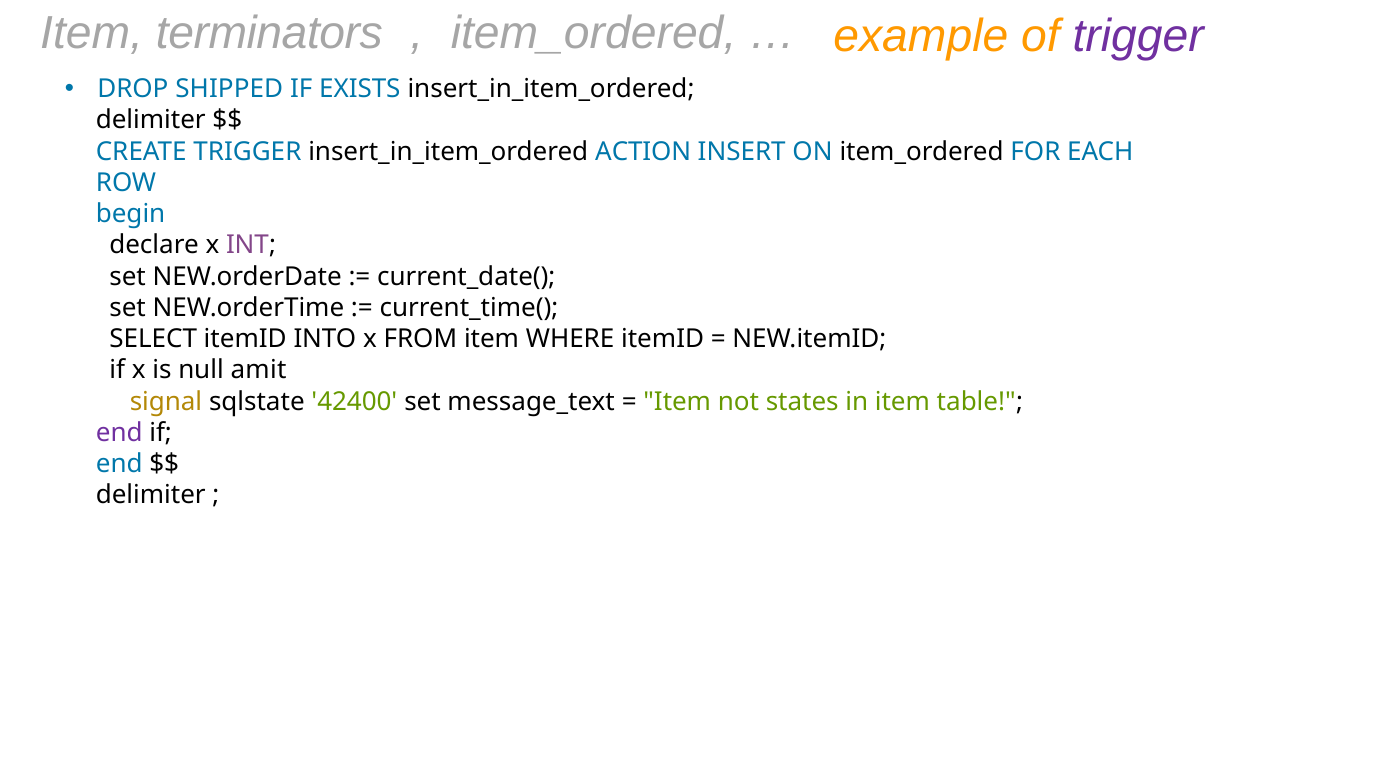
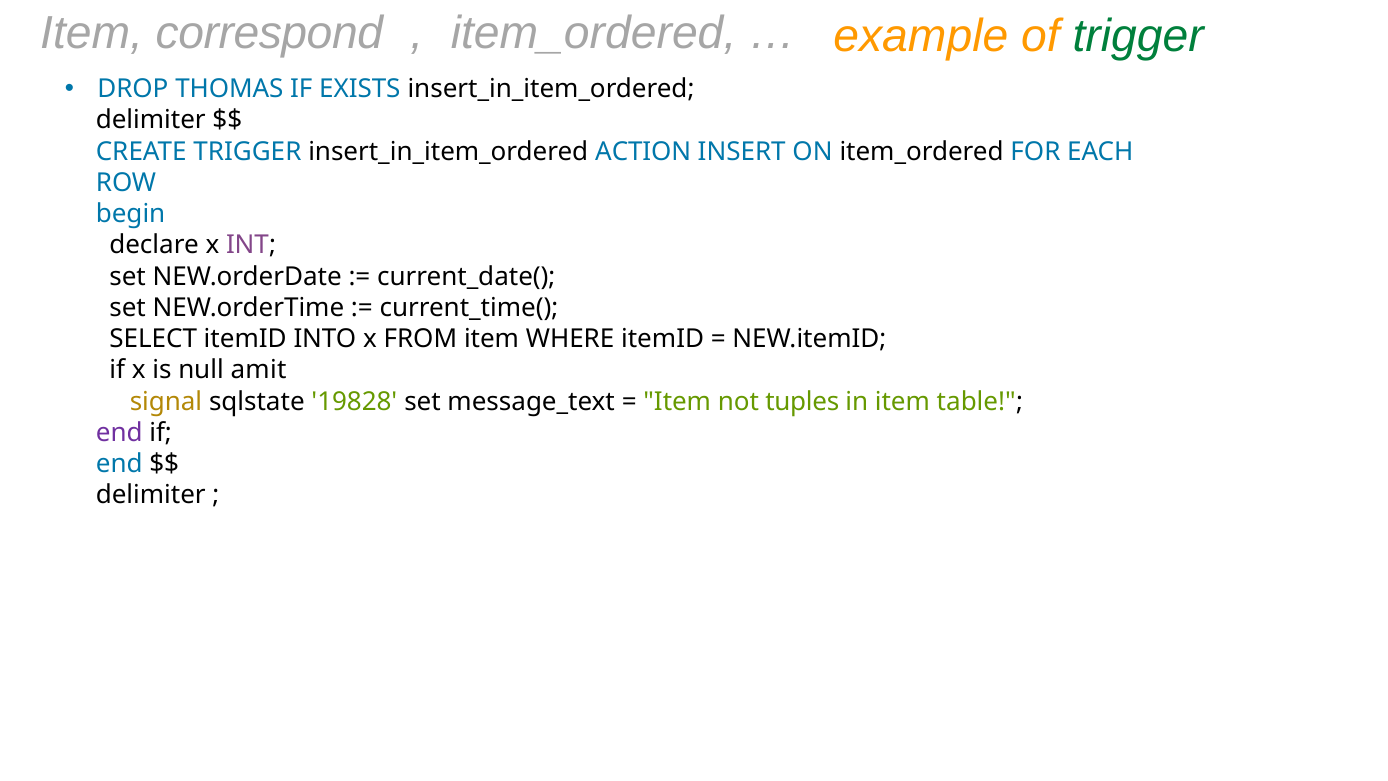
terminators: terminators -> correspond (269, 33)
trigger colour: purple -> green (1138, 36)
SHIPPED: SHIPPED -> THOMAS (229, 89)
42400: 42400 -> 19828 (354, 401)
states: states -> tuples (802, 401)
